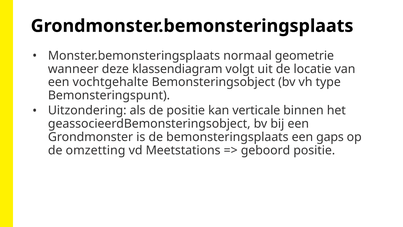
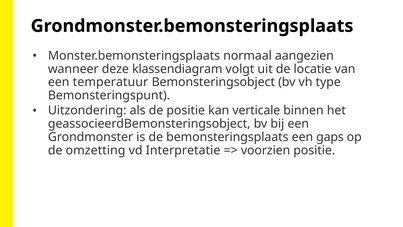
geometrie: geometrie -> aangezien (304, 56)
vochtgehalte: vochtgehalte -> temperatuur (110, 82)
Meetstations: Meetstations -> Interpretatie (183, 150)
geboord: geboord -> voorzien (266, 150)
